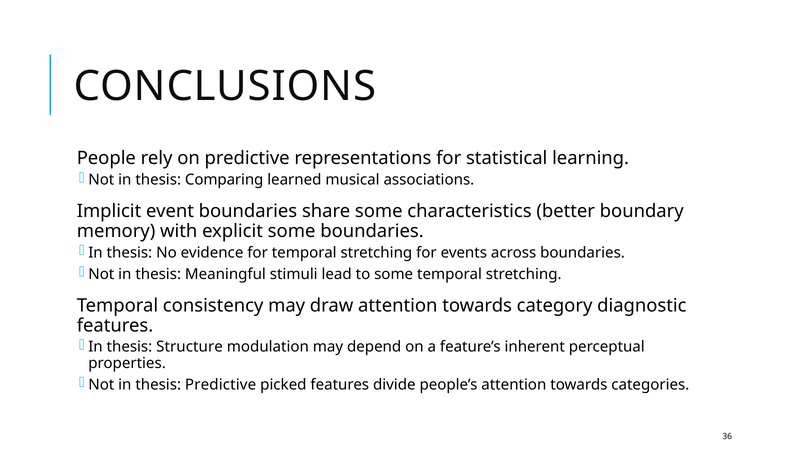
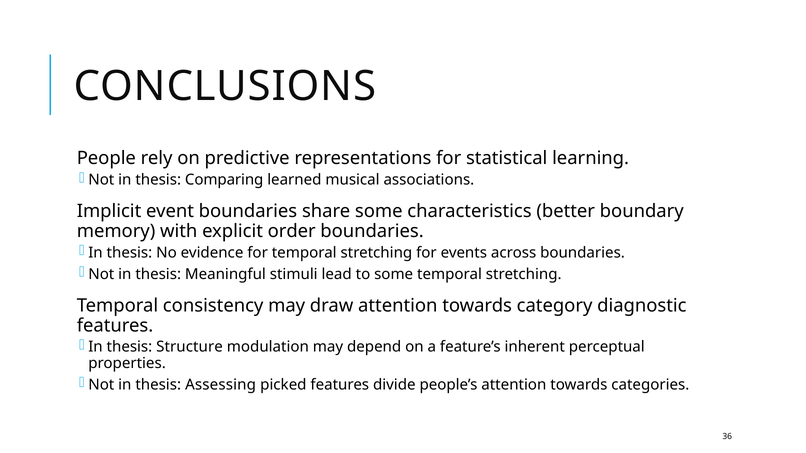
explicit some: some -> order (292, 231)
thesis Predictive: Predictive -> Assessing (221, 385)
